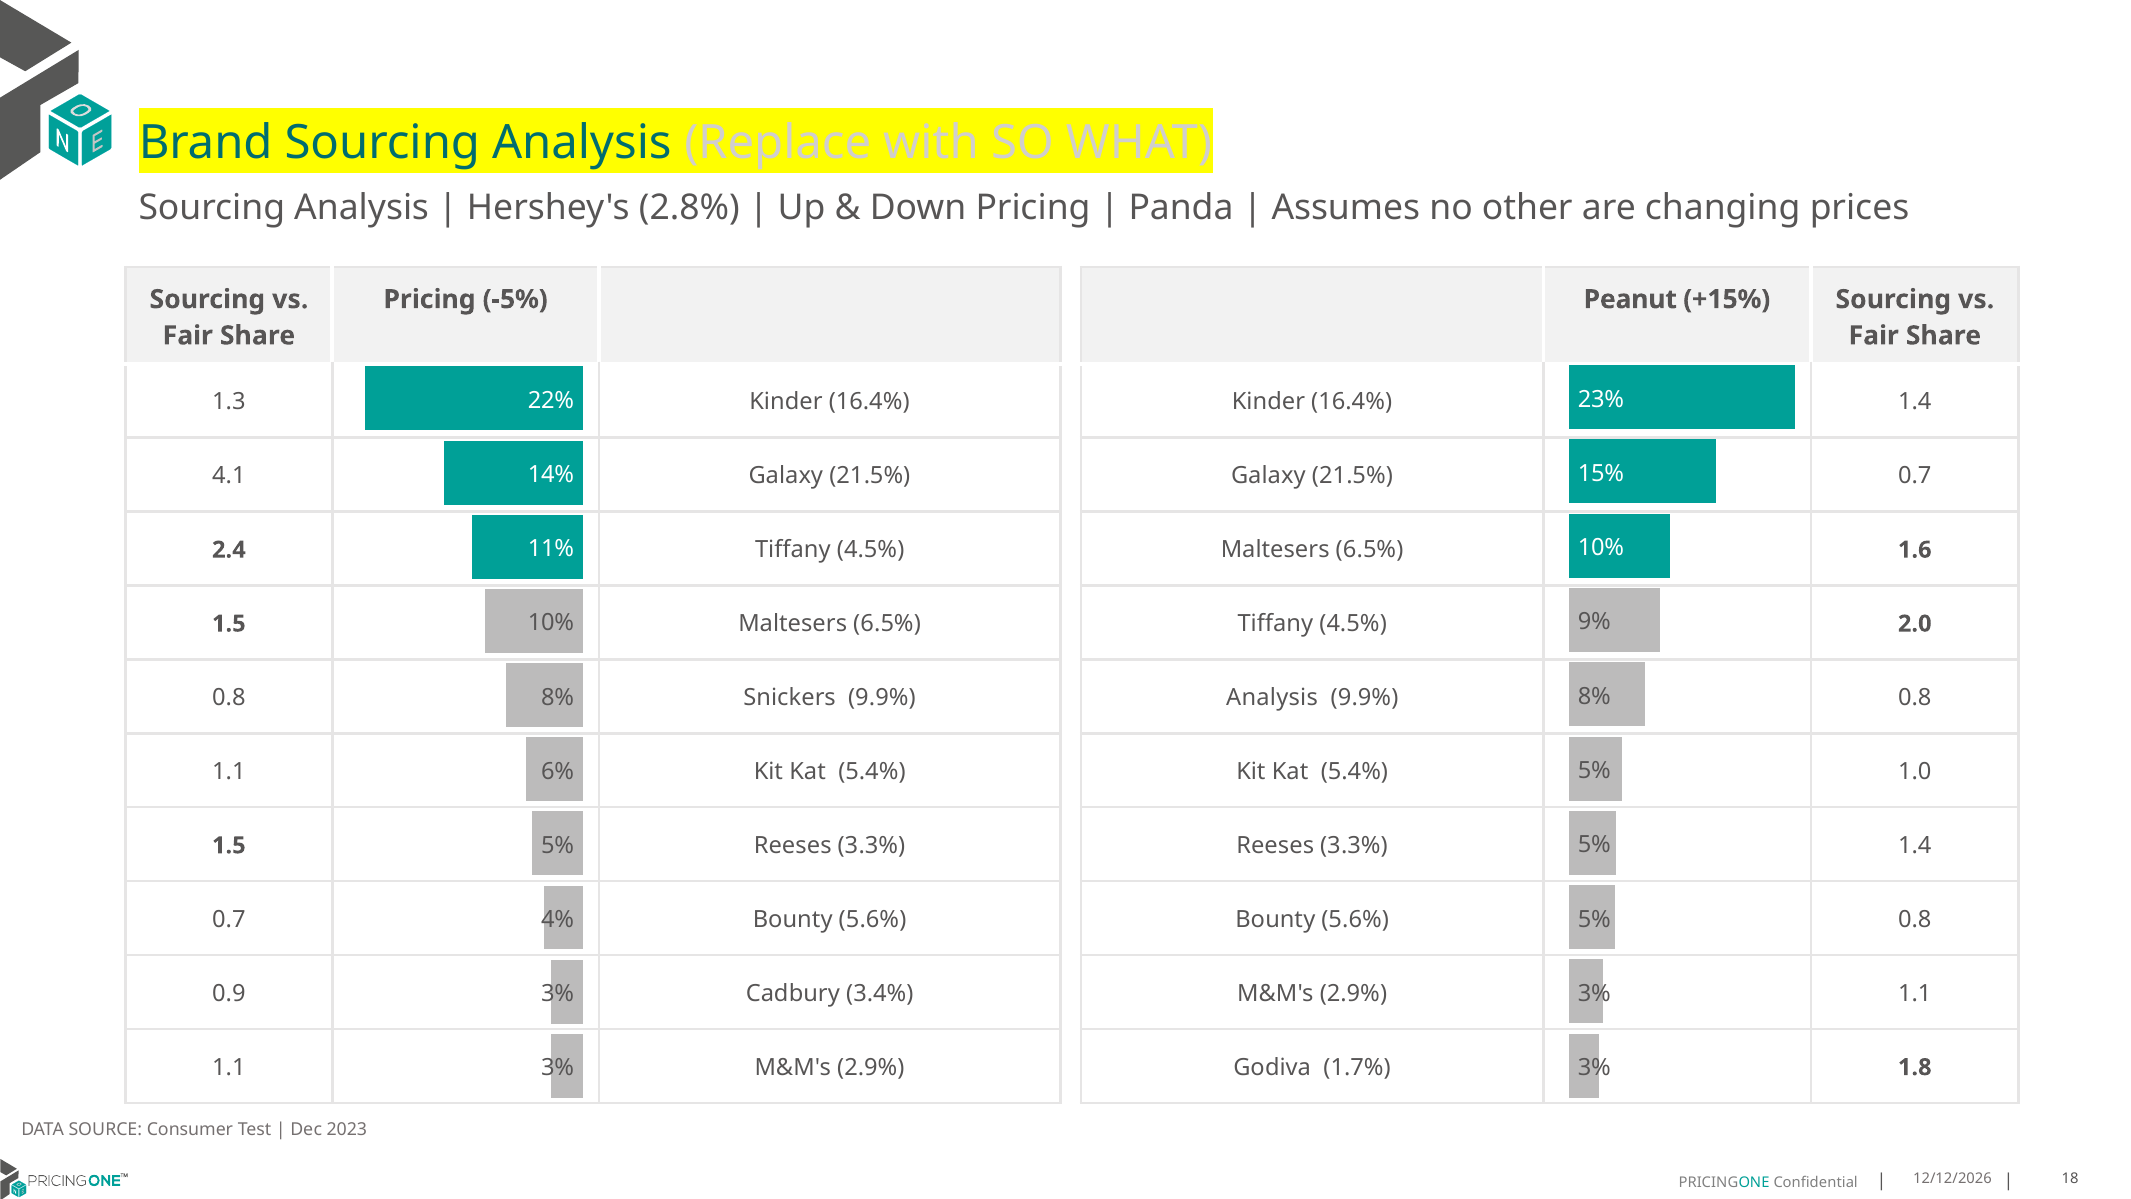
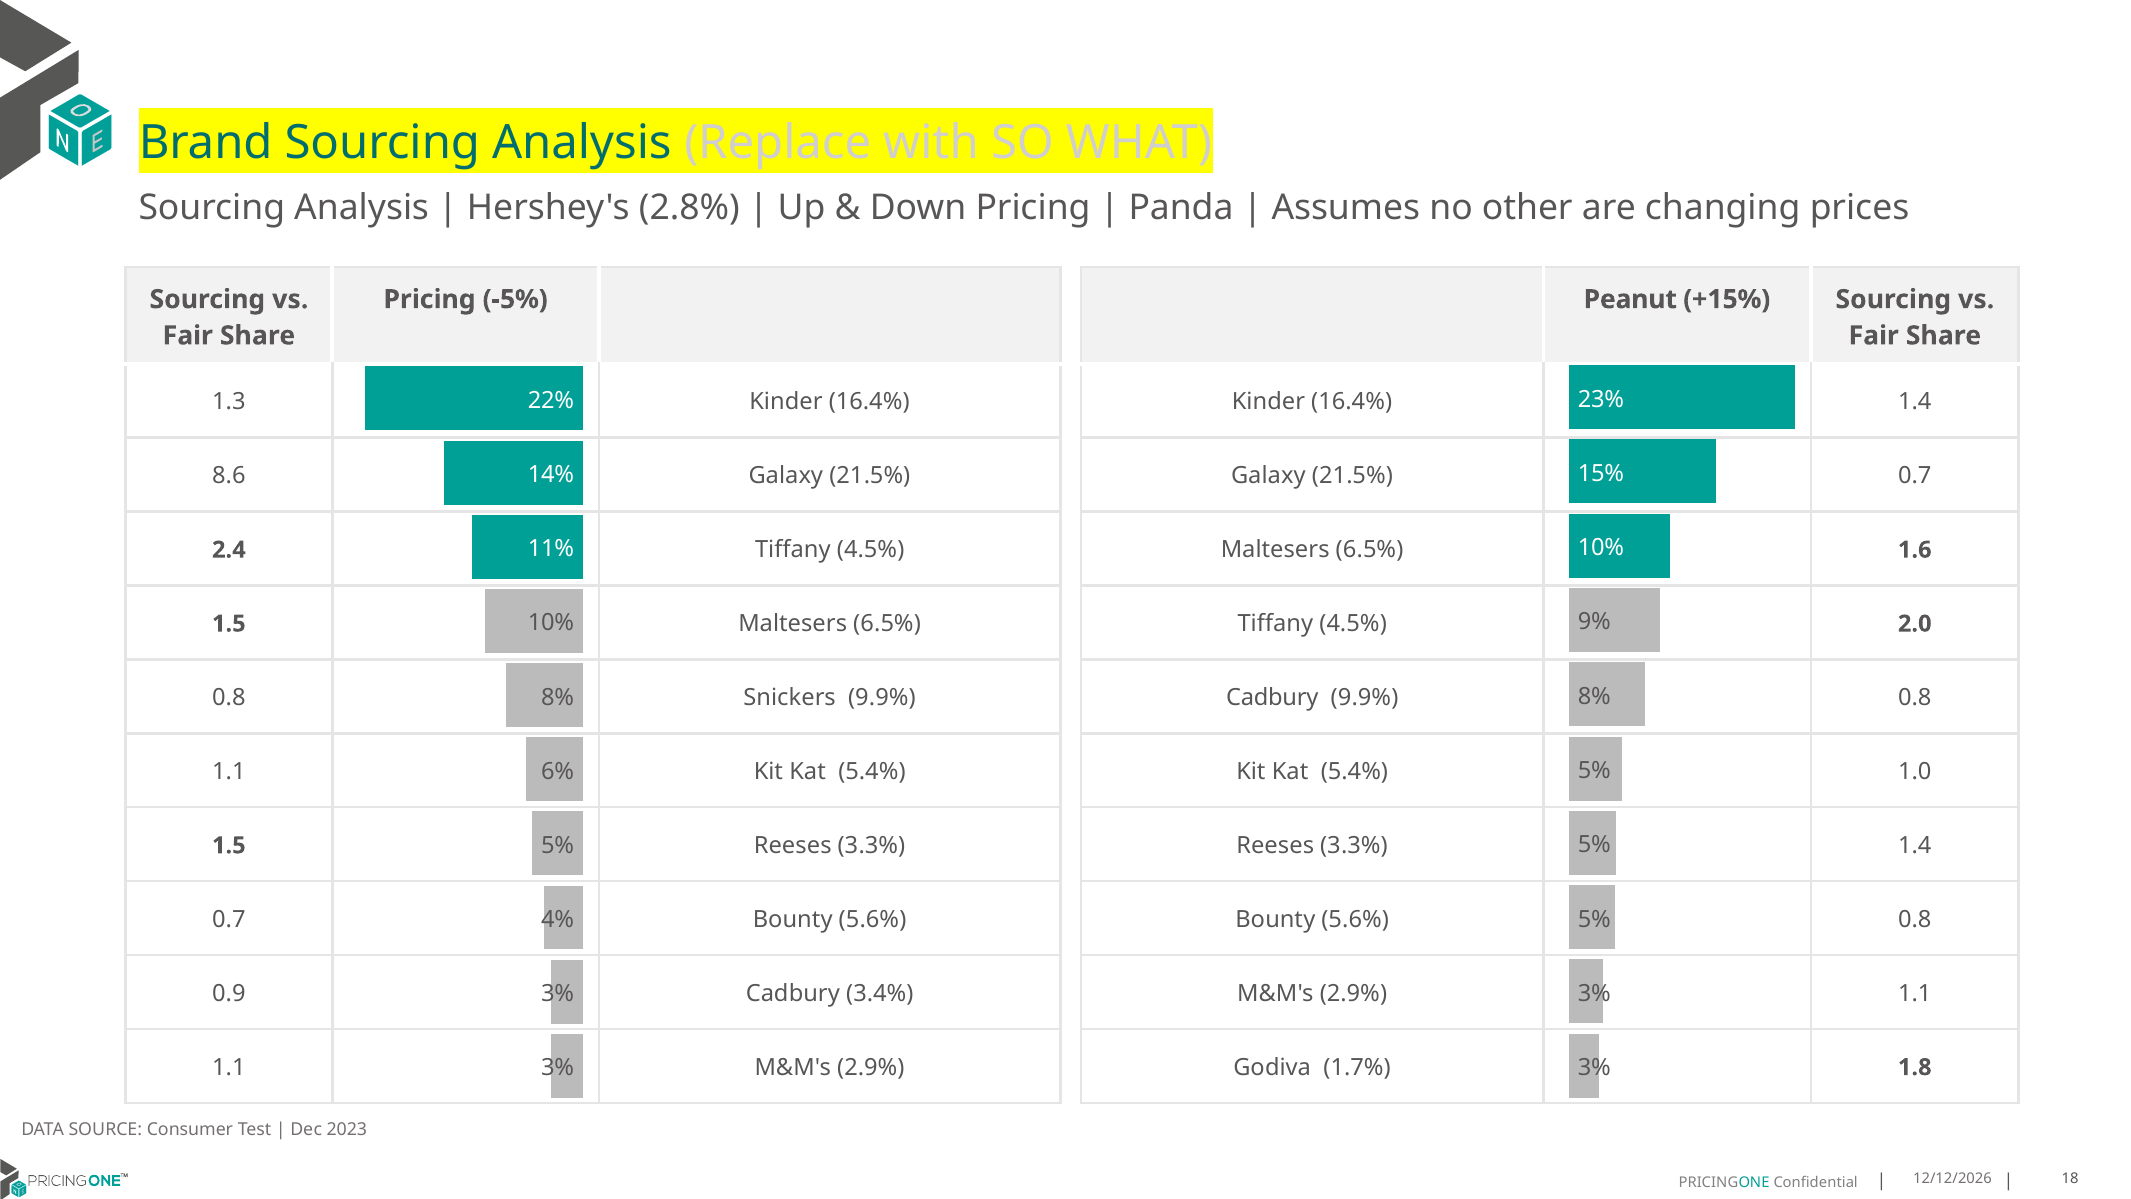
4.1: 4.1 -> 8.6 (229, 476)
Analysis: Analysis -> Cadbury (1272, 698)
